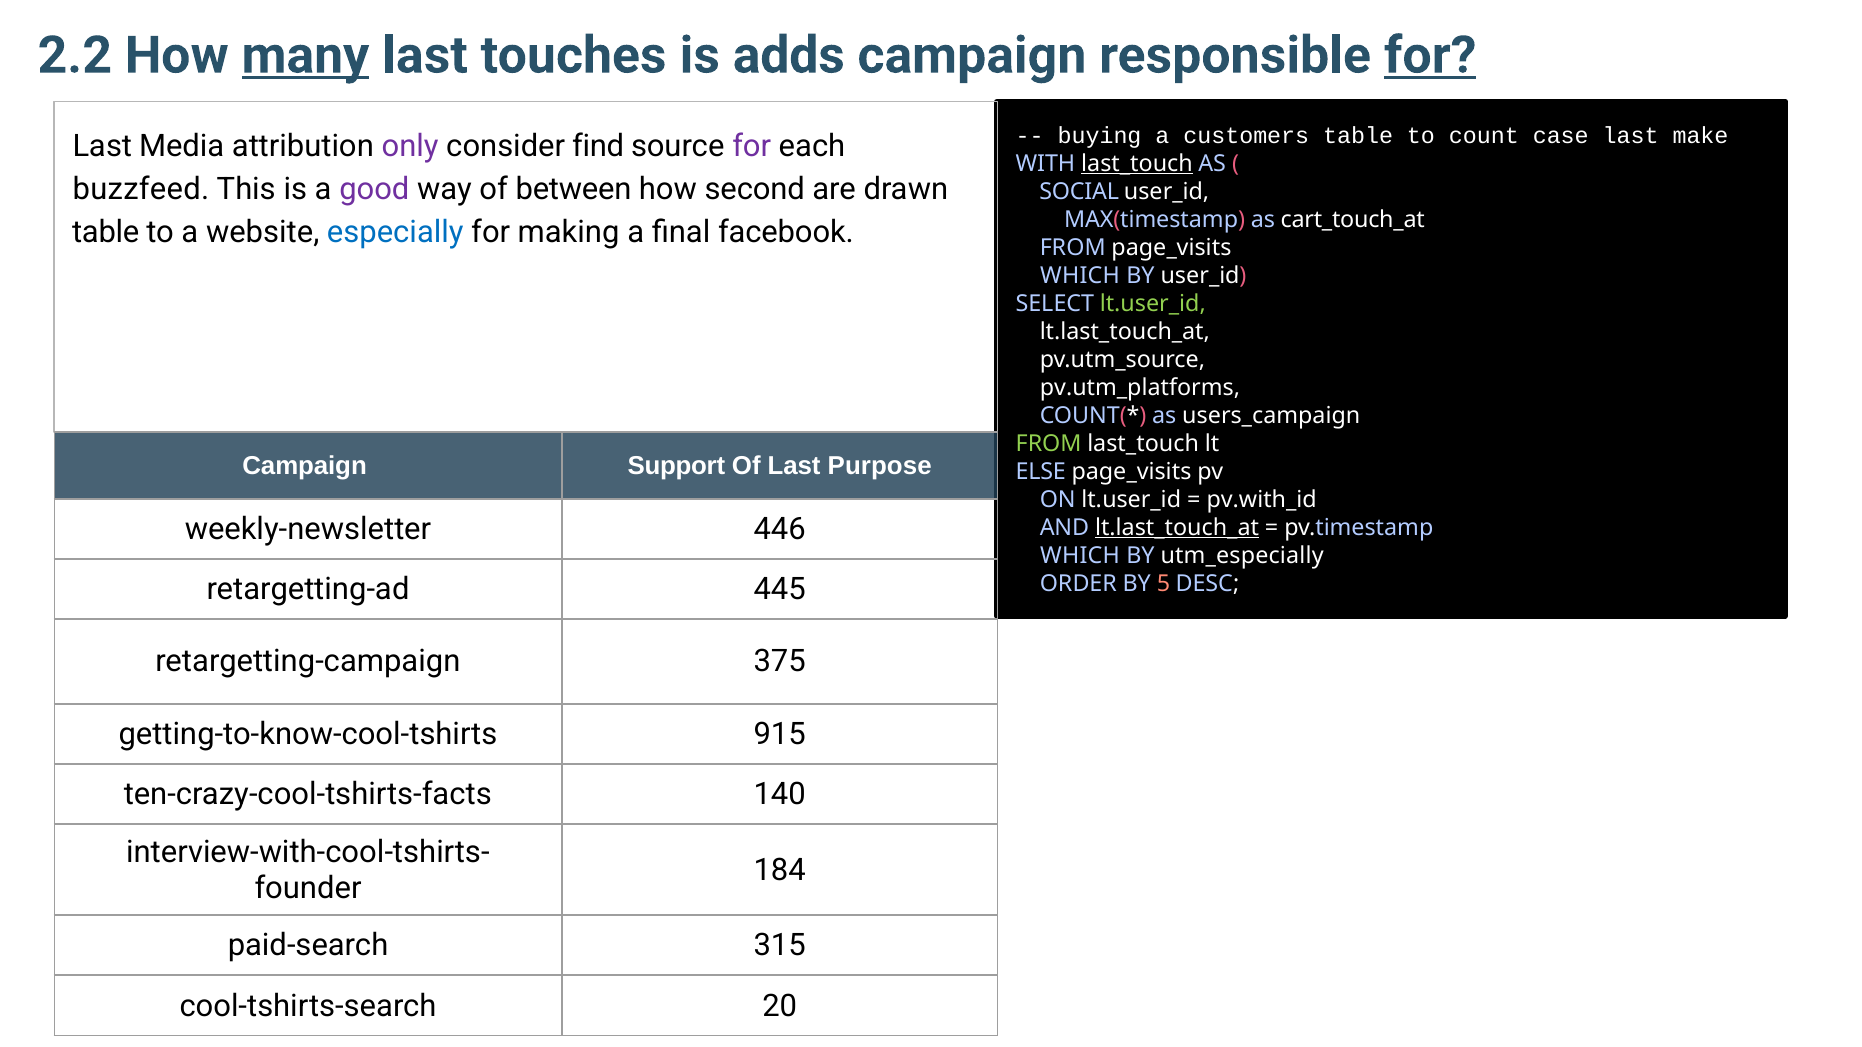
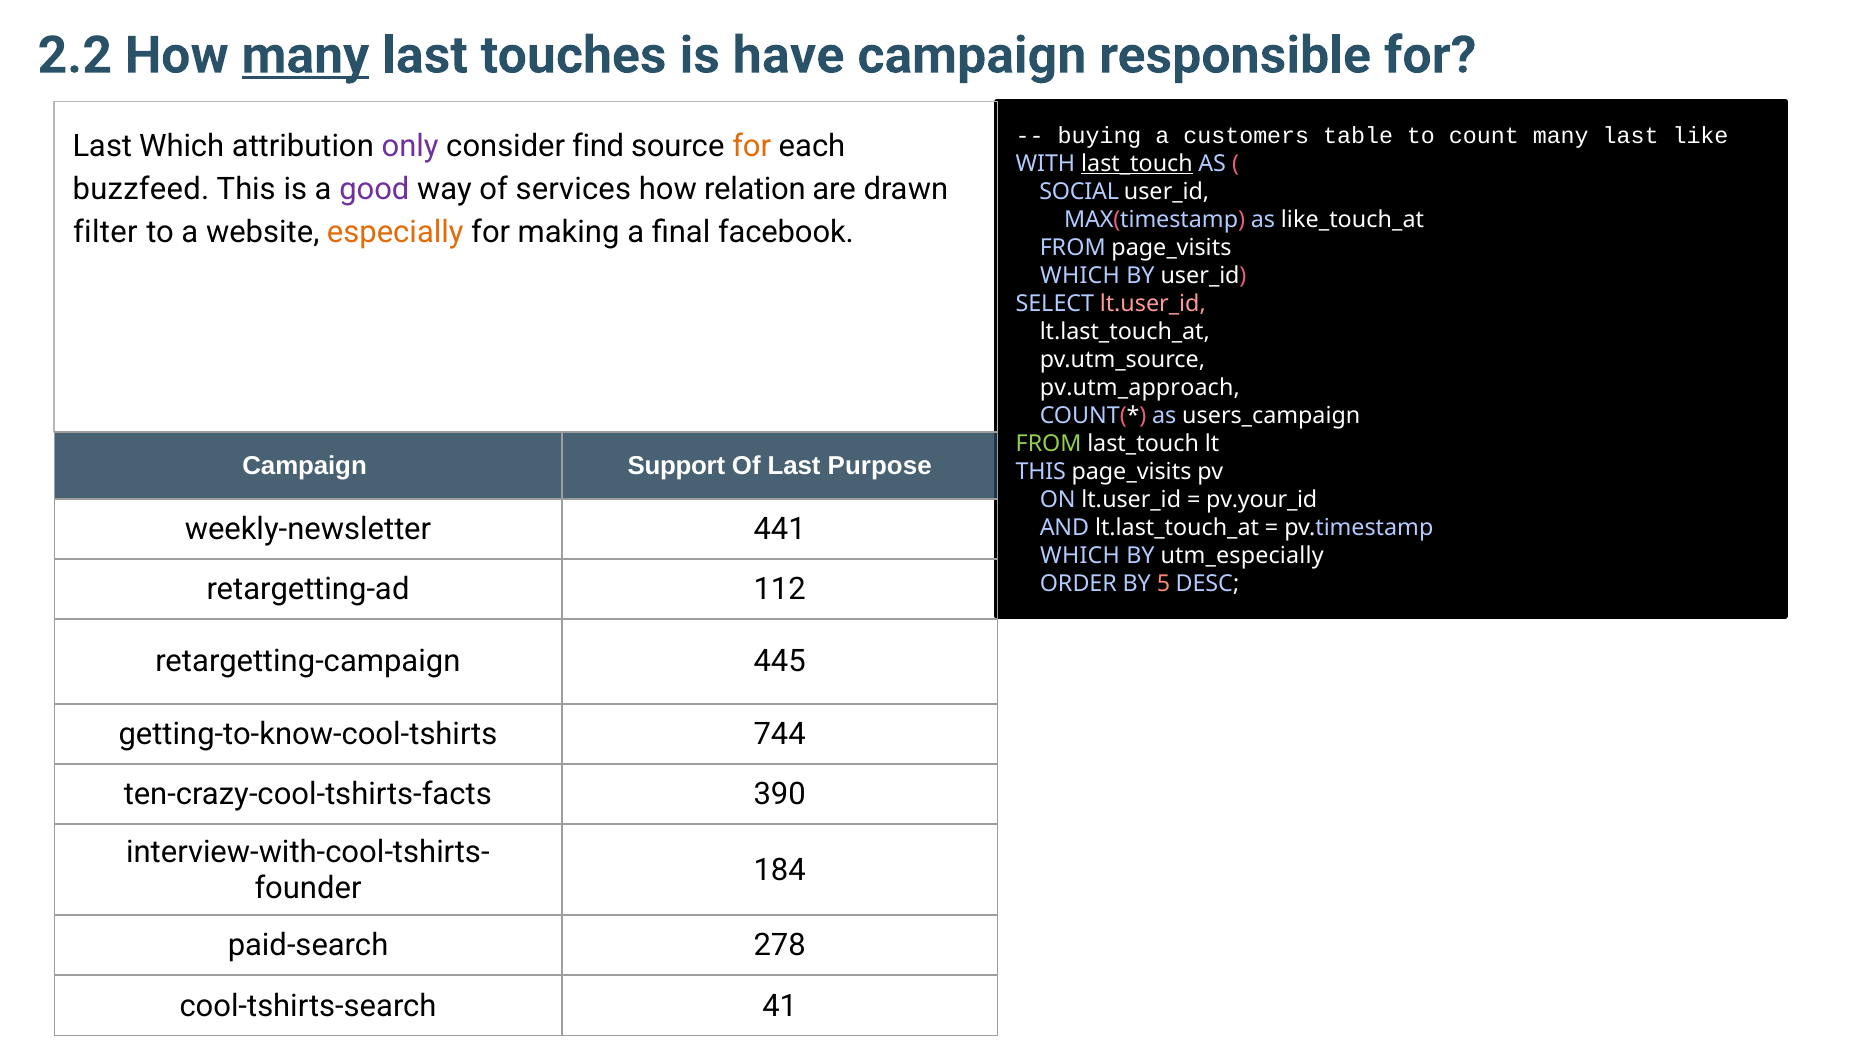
adds: adds -> have (789, 55)
for underline: present -> none (1430, 55)
count case: case -> many (1561, 136)
make: make -> like (1700, 136)
Last Media: Media -> Which (182, 146)
for colour: purple -> orange (752, 146)
between: between -> services (573, 189)
second: second -> relation (755, 189)
cart_touch_at: cart_touch_at -> like_touch_at (1353, 220)
table: table -> filter (105, 232)
especially colour: blue -> orange (395, 232)
lt.user_id colour: light green -> pink (1153, 304)
pv.utm_platforms: pv.utm_platforms -> pv.utm_approach (1140, 388)
ELSE: ELSE -> THIS (1041, 472)
pv.with_id: pv.with_id -> pv.your_id (1262, 500)
446: 446 -> 441 (780, 529)
lt.last_touch_at underline: present -> none (1177, 528)
445: 445 -> 112 (780, 590)
375: 375 -> 445 (780, 662)
915: 915 -> 744 (780, 734)
140: 140 -> 390 (780, 795)
315: 315 -> 278 (780, 946)
20: 20 -> 41 (780, 1006)
